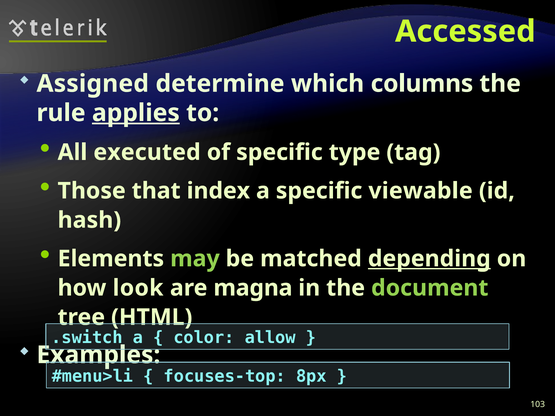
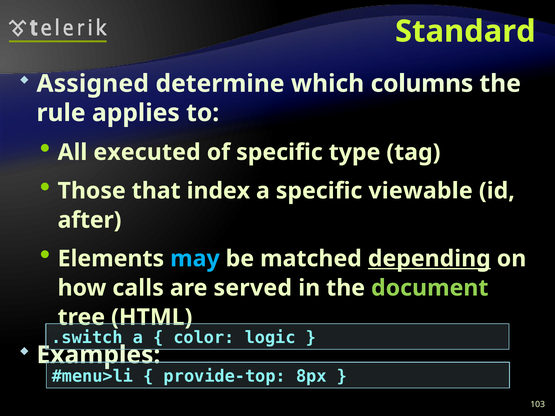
Accessed: Accessed -> Standard (465, 31)
applies underline: present -> none (136, 113)
hash: hash -> after (90, 220)
may colour: light green -> light blue (195, 259)
look: look -> calls (138, 288)
magna: magna -> served (253, 288)
allow: allow -> logic (270, 338)
focuses-top: focuses-top -> provide-top (225, 376)
